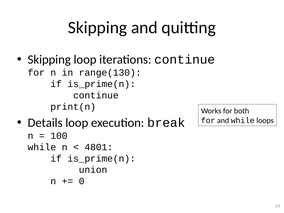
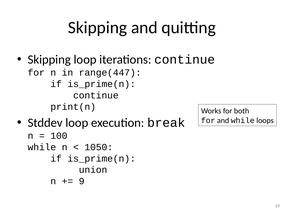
range(130: range(130 -> range(447 (110, 73)
Details: Details -> Stddev (45, 123)
4801: 4801 -> 1050 (99, 147)
0: 0 -> 9 (82, 181)
